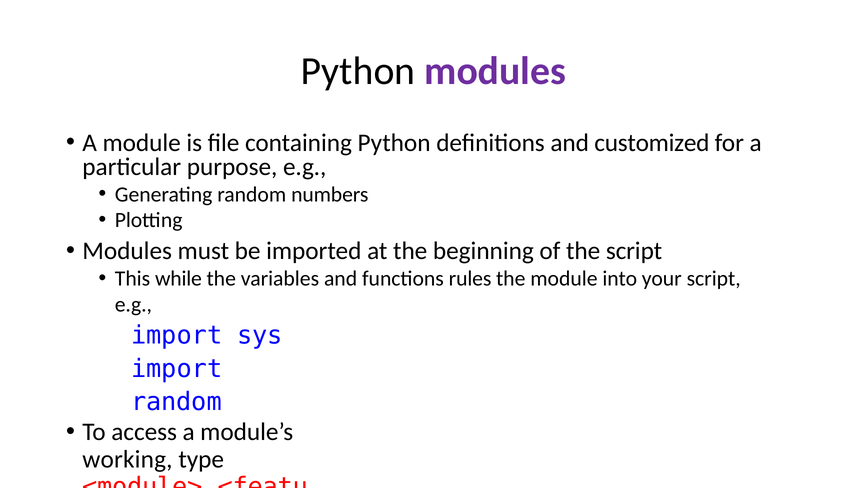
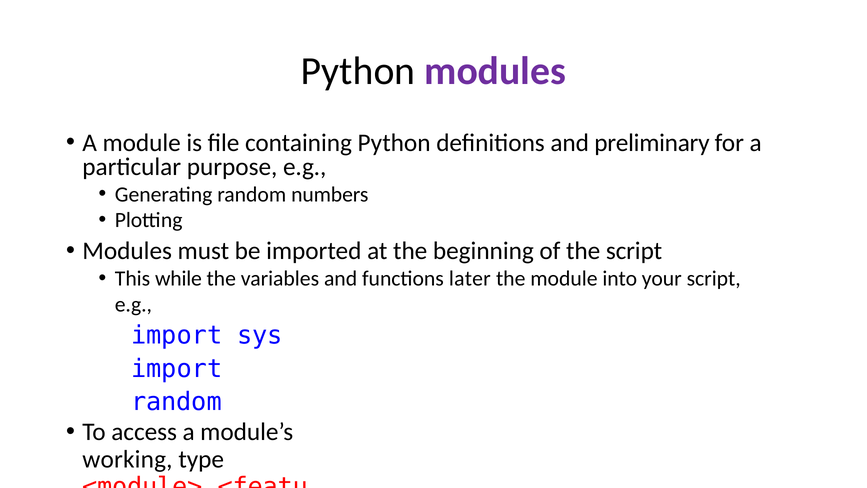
customized: customized -> preliminary (652, 143)
rules: rules -> later (470, 279)
